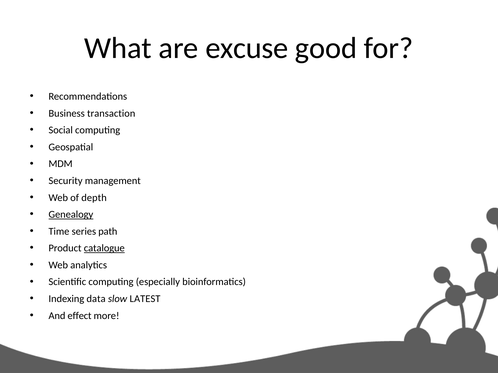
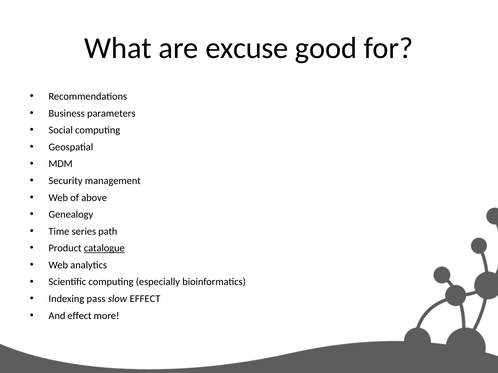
transaction: transaction -> parameters (111, 113)
depth: depth -> above (94, 198)
Genealogy underline: present -> none (71, 215)
data: data -> pass (96, 299)
slow LATEST: LATEST -> EFFECT (145, 299)
